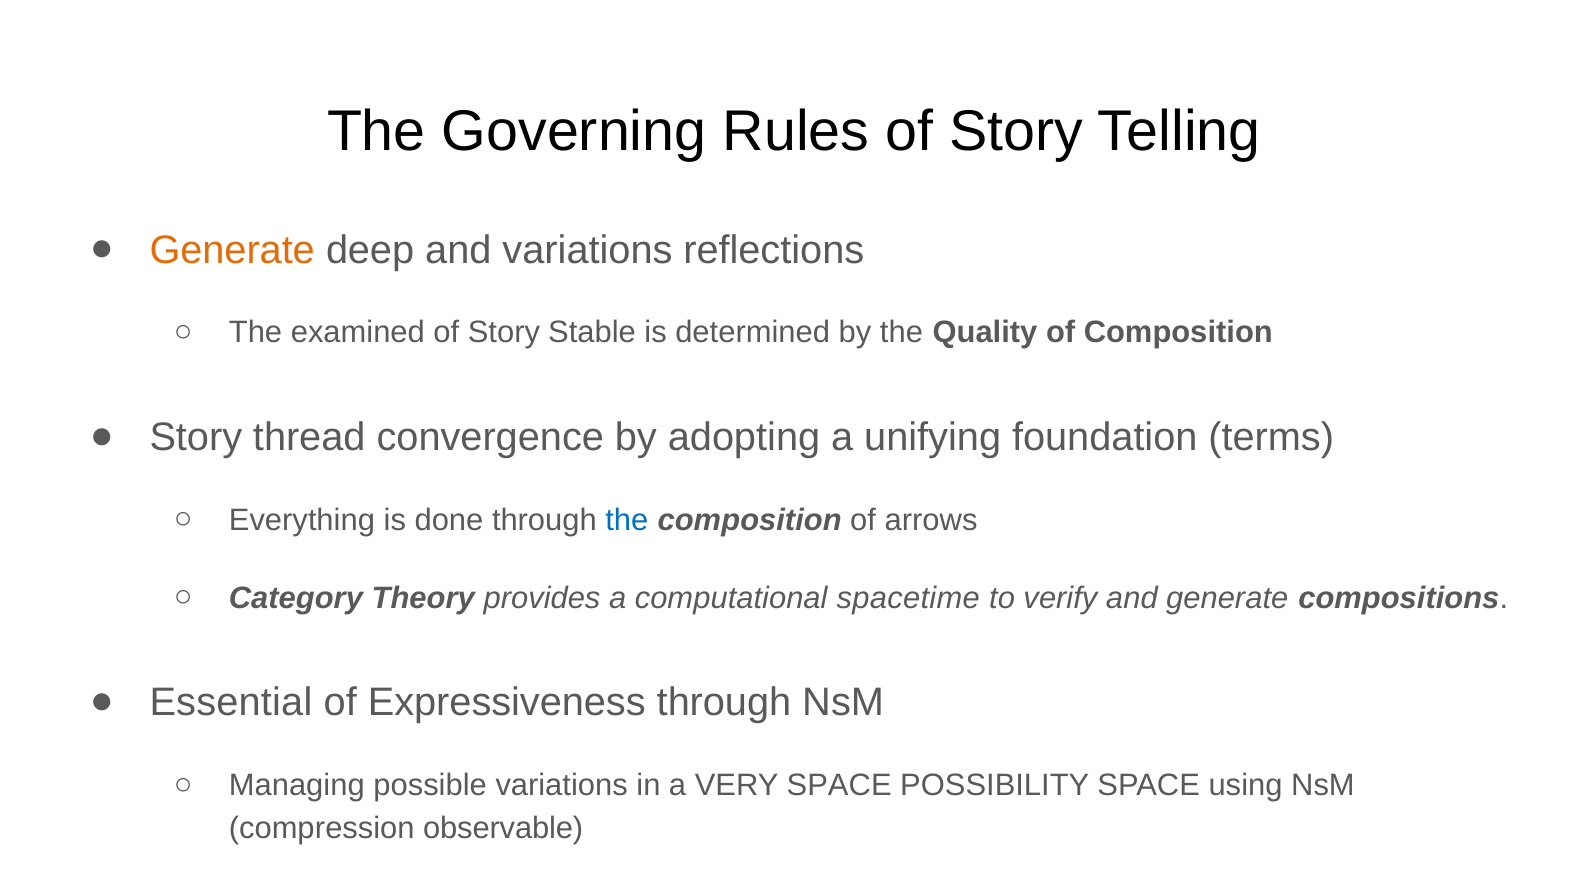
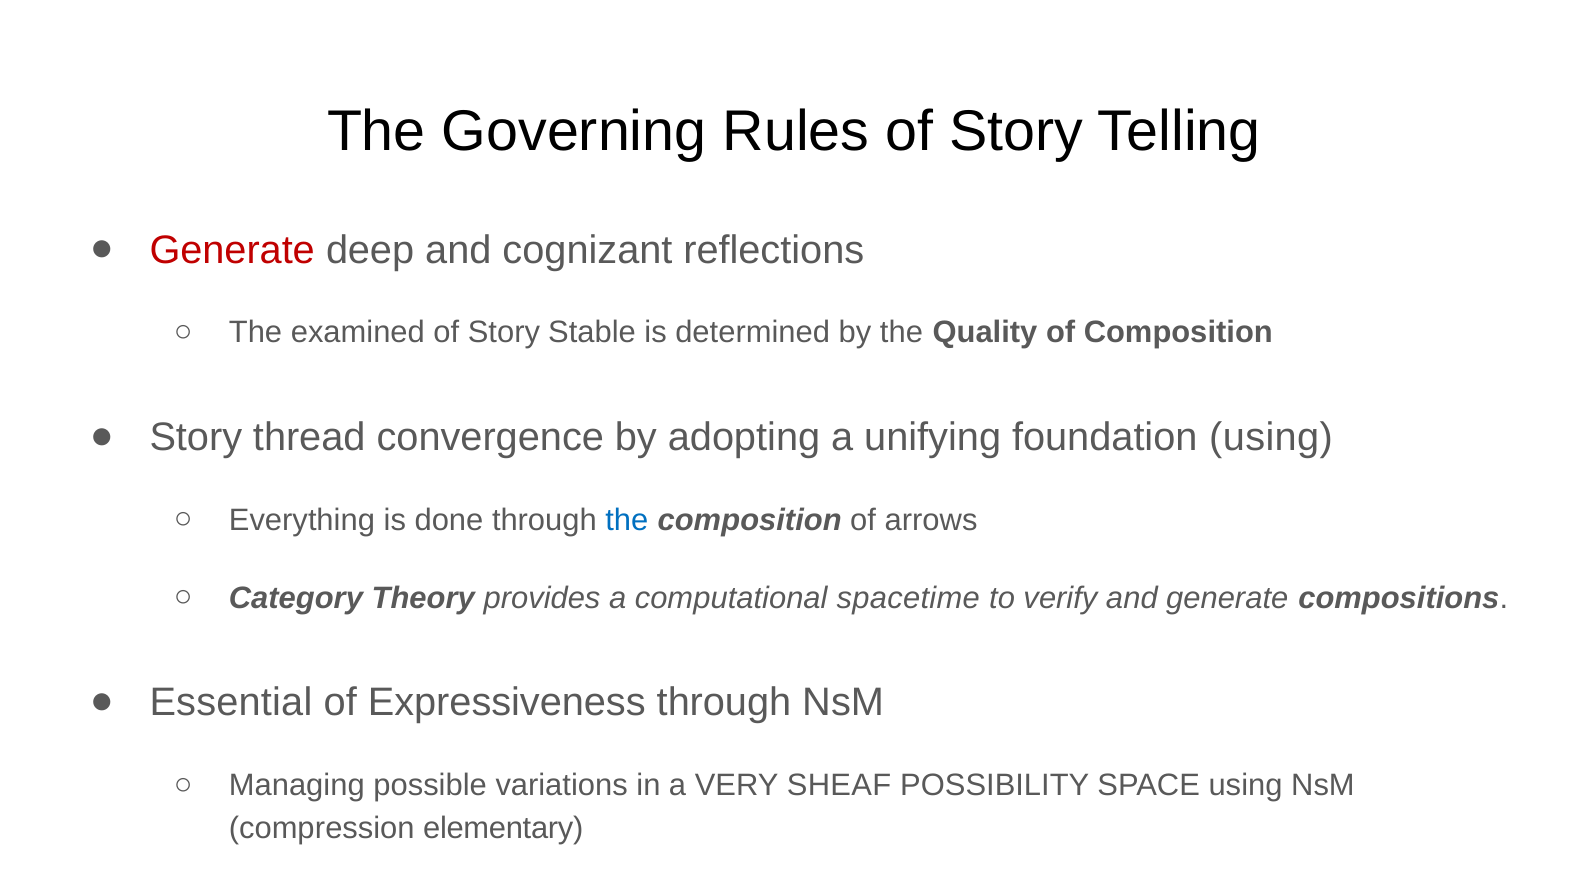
Generate colour: orange -> red (232, 250)
and variations: variations -> cognizant (587, 250)
foundation terms: terms -> using (1271, 437)
VERY SPACE: SPACE -> SHEAF (839, 785)
observable: observable -> elementary (503, 828)
